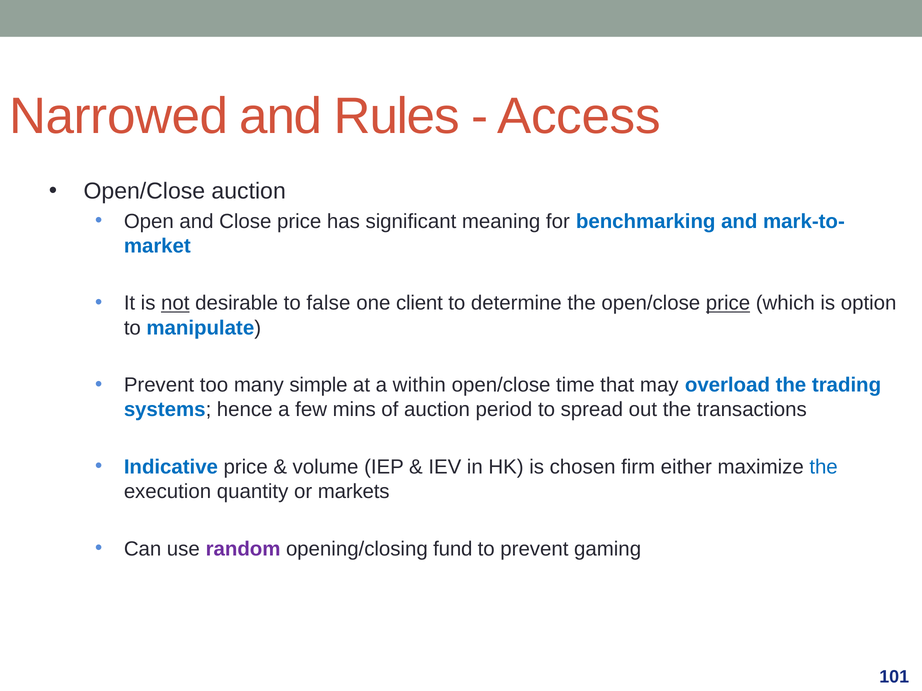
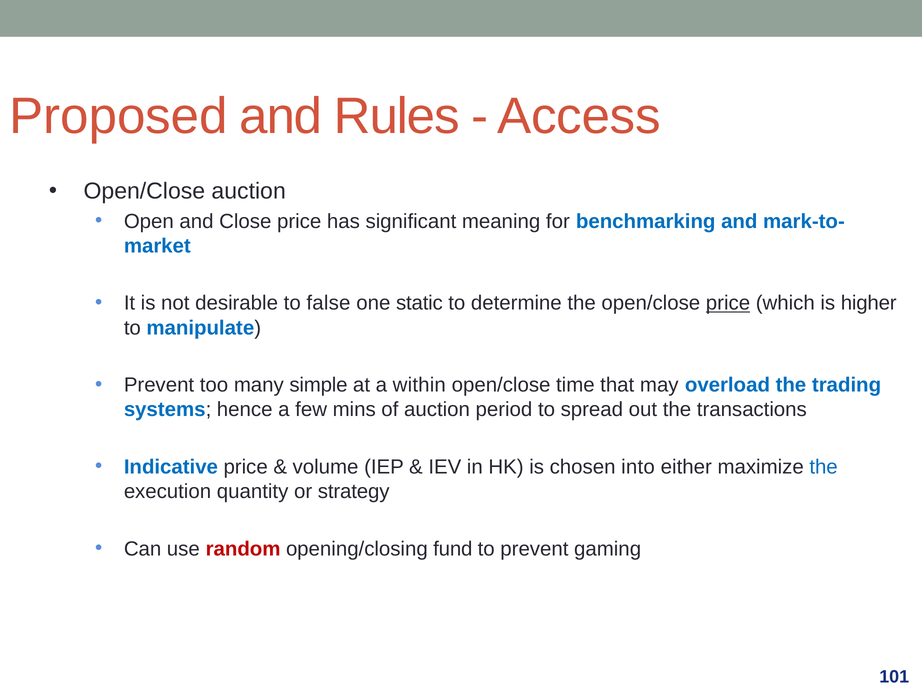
Narrowed: Narrowed -> Proposed (119, 117)
not underline: present -> none (175, 303)
client: client -> static (419, 303)
option: option -> higher (869, 303)
firm: firm -> into (638, 467)
markets: markets -> strategy (354, 492)
random colour: purple -> red (243, 549)
